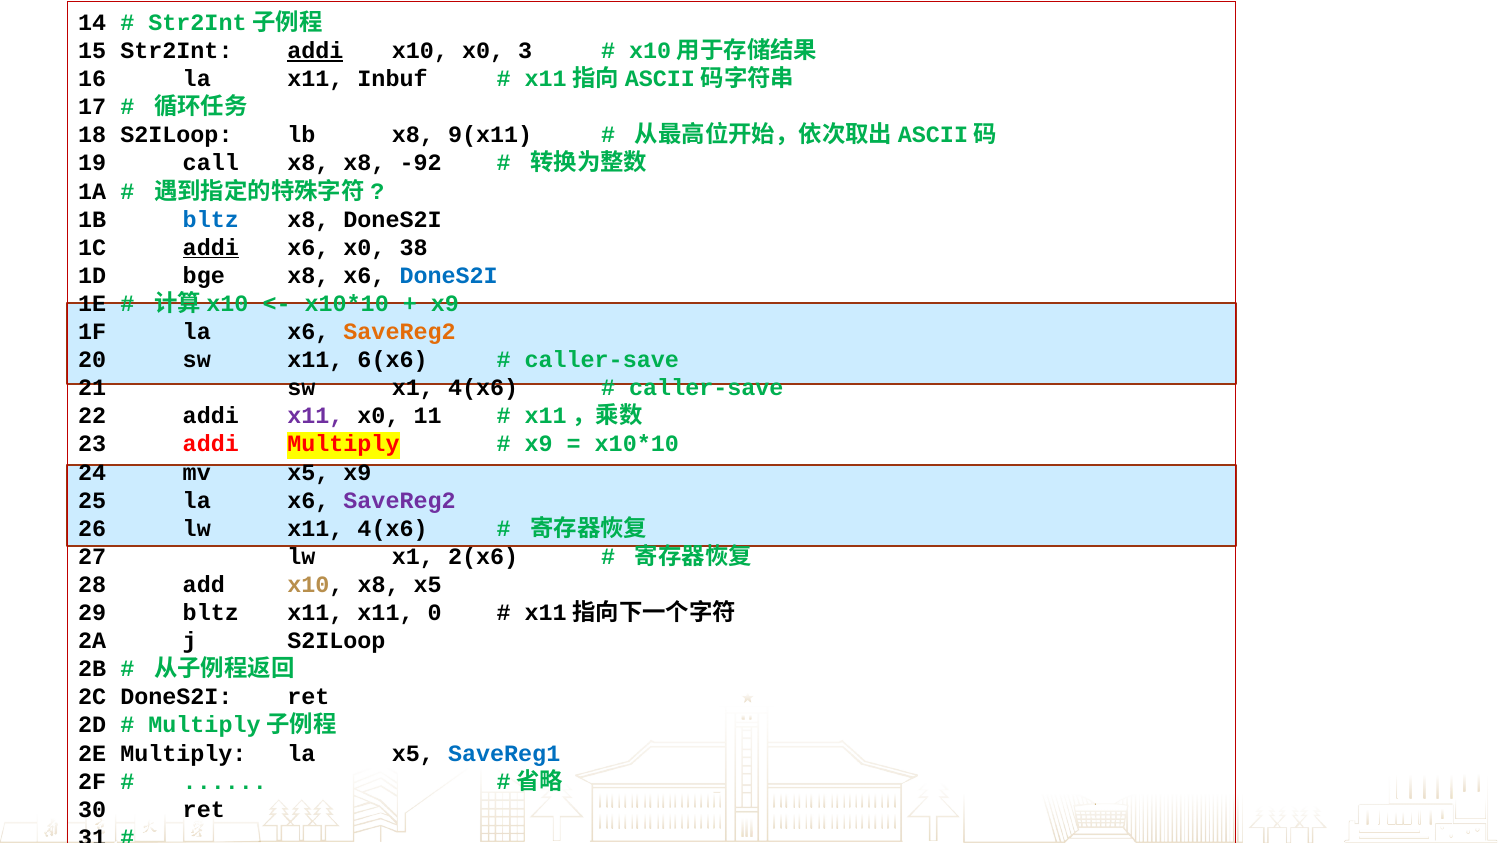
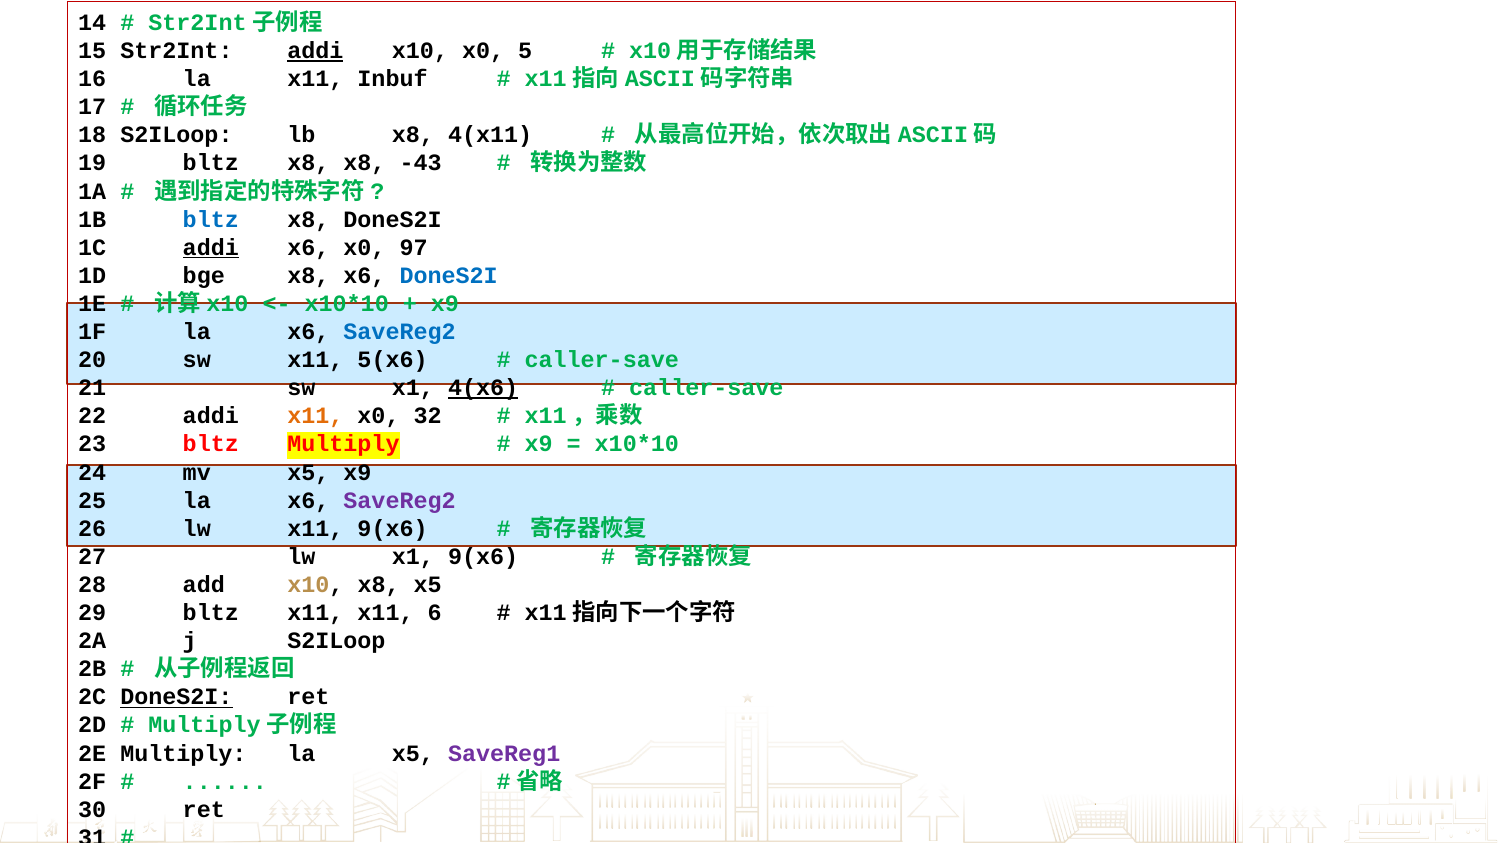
3: 3 -> 5 (525, 51)
9(x11: 9(x11 -> 4(x11 (490, 135)
19 call: call -> bltz (211, 163)
-92: -92 -> -43 (421, 163)
38: 38 -> 97 (414, 247)
SaveReg2 colour: orange -> blue (400, 332)
6(x6: 6(x6 -> 5(x6 (393, 360)
4(x6 underline: none -> present (483, 388)
x11 colour: purple -> orange (315, 416)
x0 11: 11 -> 32 (428, 416)
23 addi: addi -> bltz (211, 444)
x11 4(x6: 4(x6 -> 9(x6 (393, 528)
x1 2(x6: 2(x6 -> 9(x6 (483, 556)
0: 0 -> 6 (435, 613)
DoneS2I underline: none -> present (176, 697)
SaveReg1 colour: blue -> purple (504, 753)
